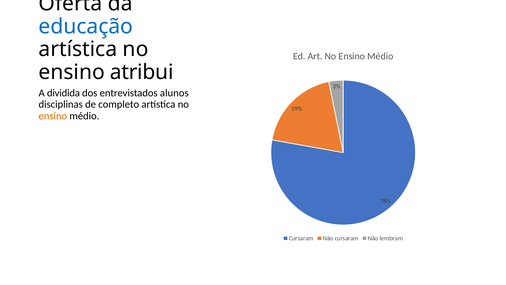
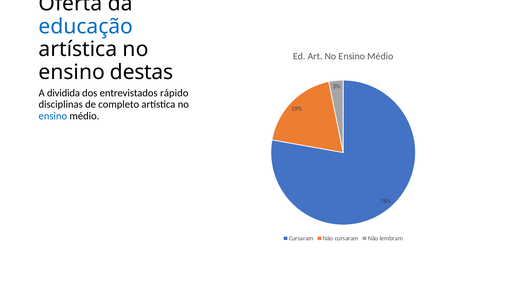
atribui: atribui -> destas (142, 72)
alunos: alunos -> rápido (174, 93)
ensino colour: orange -> blue (53, 116)
